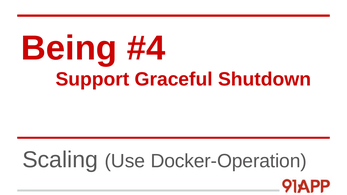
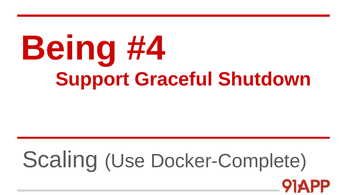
Docker-Operation: Docker-Operation -> Docker-Complete (229, 161)
